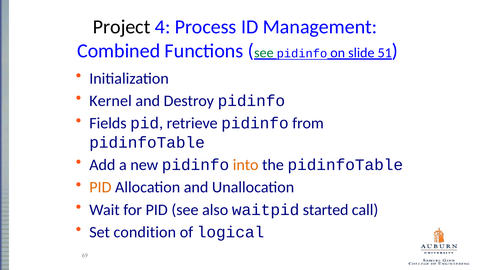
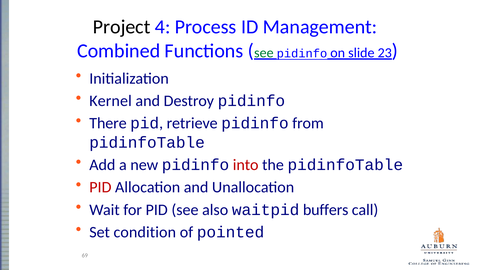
51: 51 -> 23 (385, 53)
Fields: Fields -> There (108, 124)
into colour: orange -> red (246, 165)
PID colour: orange -> red (100, 188)
started: started -> buffers (326, 210)
logical: logical -> pointed (231, 233)
